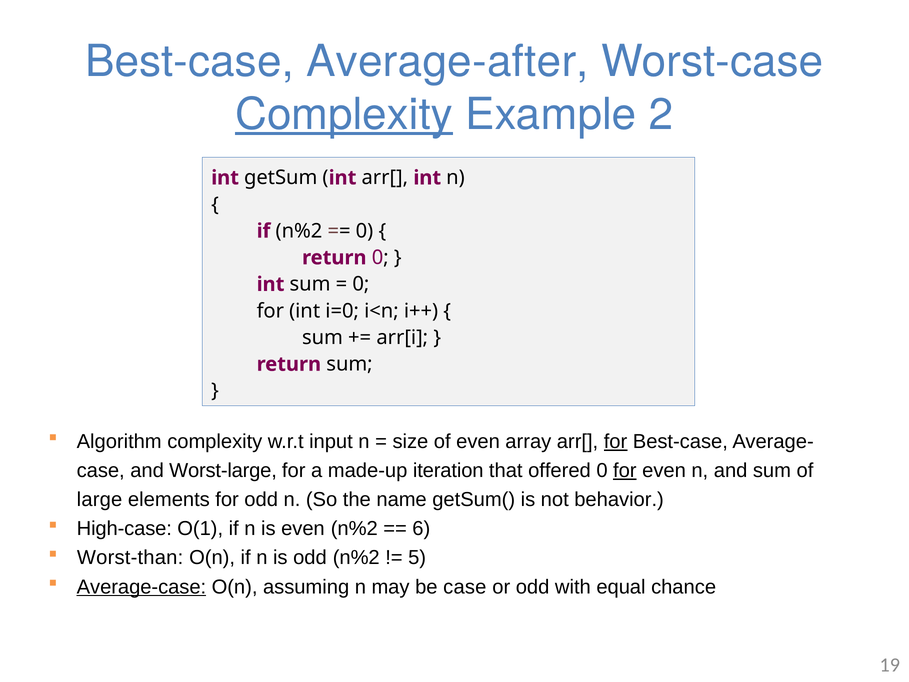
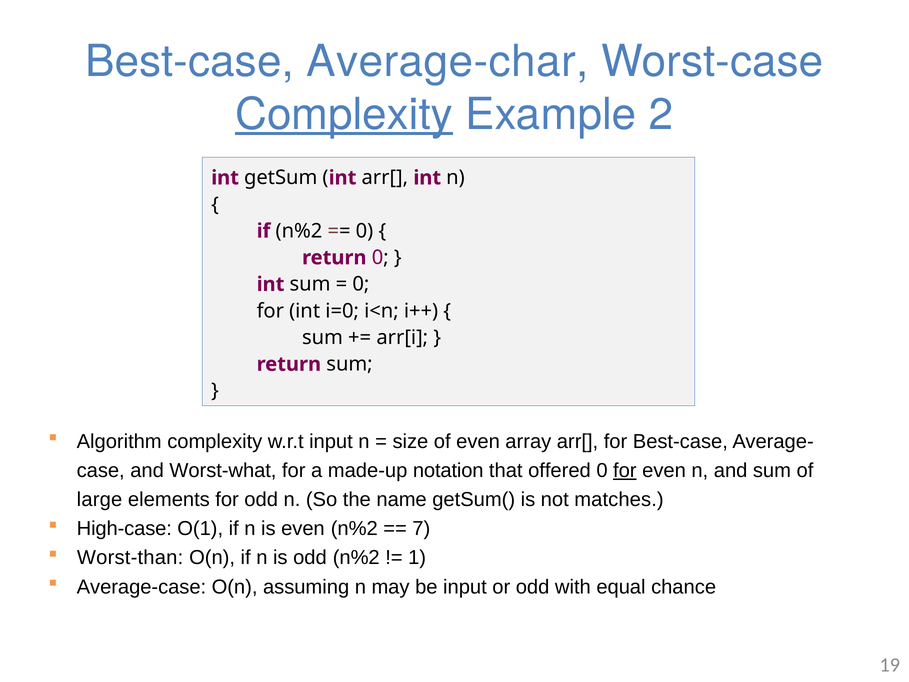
Average-after: Average-after -> Average-char (447, 61)
for underline: present -> none (616, 441)
Worst-large: Worst-large -> Worst-what (223, 470)
iteration: iteration -> notation (448, 470)
behavior: behavior -> matches (619, 499)
6: 6 -> 7 (421, 529)
5: 5 -> 1 (417, 558)
Average-case underline: present -> none (141, 587)
be case: case -> input (465, 587)
